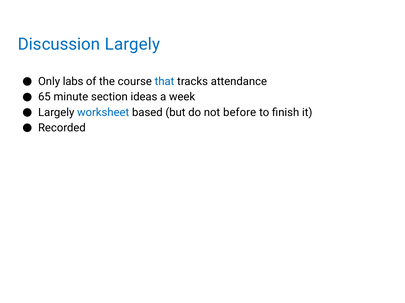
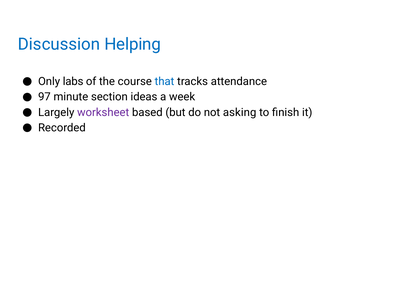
Discussion Largely: Largely -> Helping (133, 44)
65: 65 -> 97 (44, 97)
worksheet colour: blue -> purple (103, 113)
before: before -> asking (240, 113)
